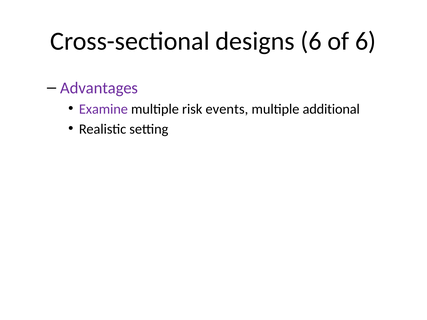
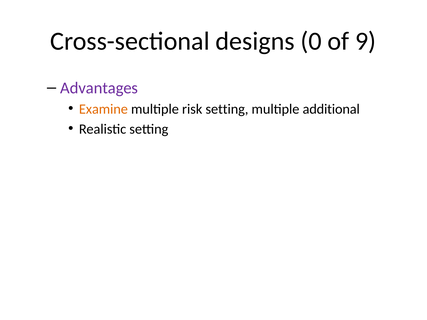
designs 6: 6 -> 0 (311, 41)
of 6: 6 -> 9 (366, 41)
Examine colour: purple -> orange (103, 109)
risk events: events -> setting (227, 109)
